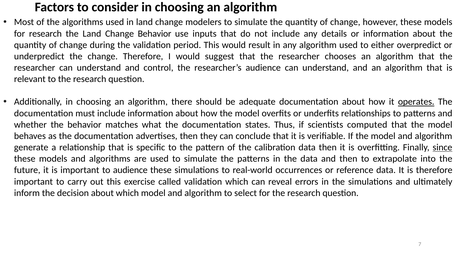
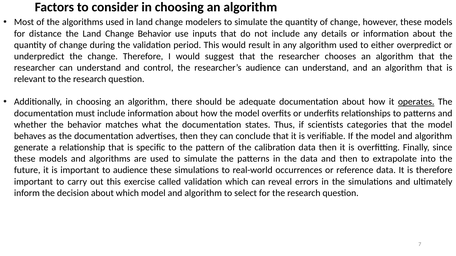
for research: research -> distance (45, 34)
computed: computed -> categories (367, 125)
since underline: present -> none (442, 148)
